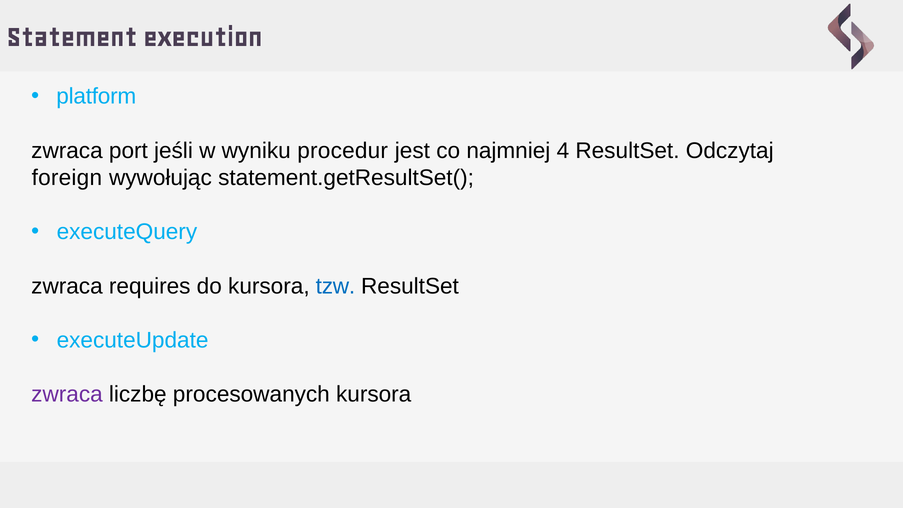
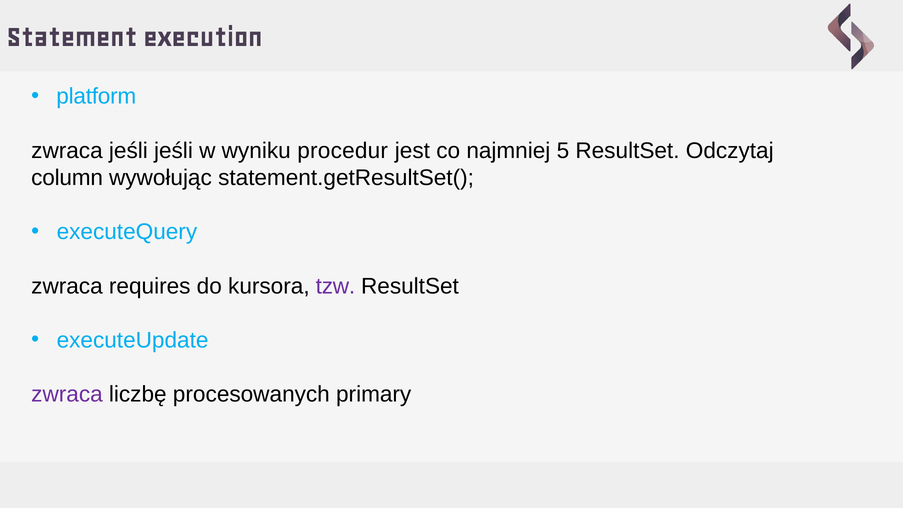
zwraca port: port -> jeśli (128, 151)
4: 4 -> 5 (563, 151)
foreign: foreign -> column (67, 178)
tzw colour: blue -> purple (335, 286)
procesowanych kursora: kursora -> primary (374, 394)
